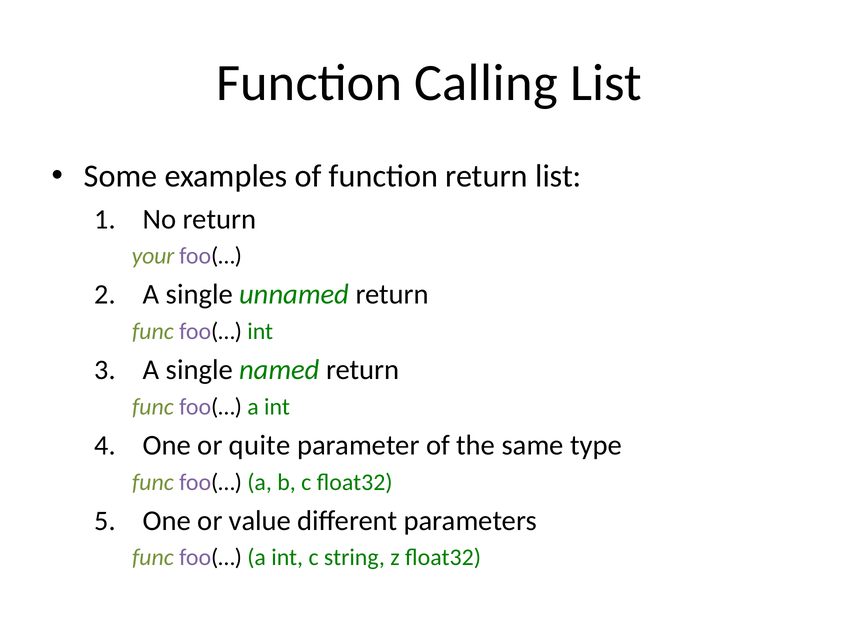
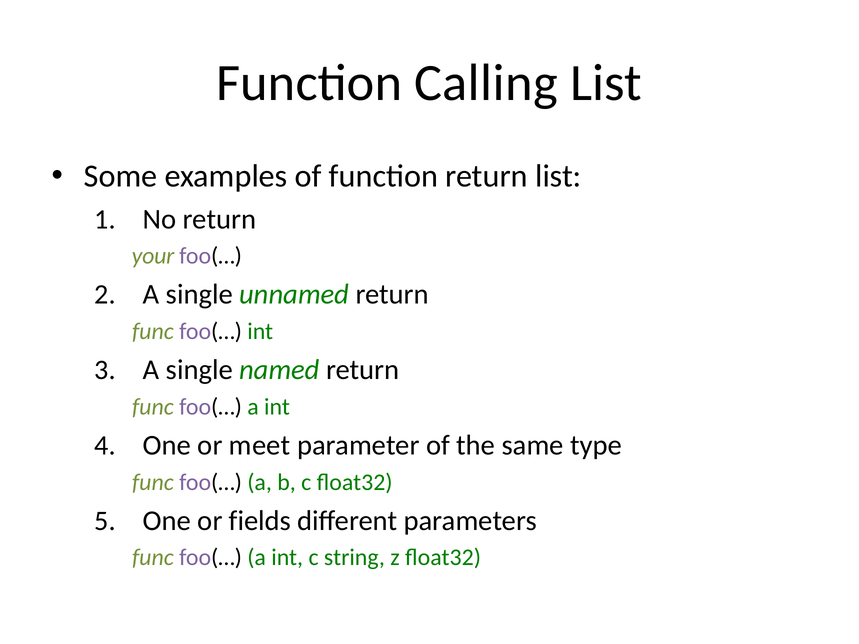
quite: quite -> meet (260, 445)
value: value -> fields (260, 521)
